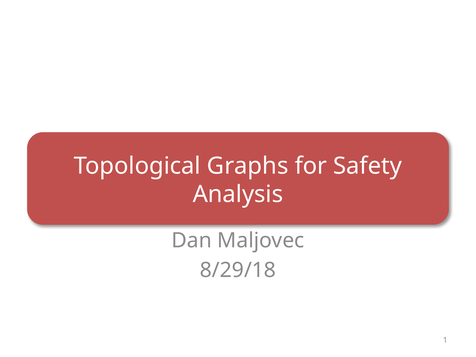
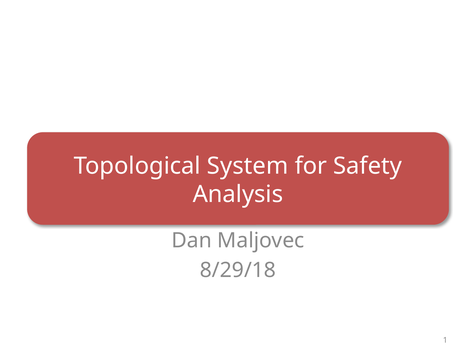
Graphs: Graphs -> System (248, 166)
